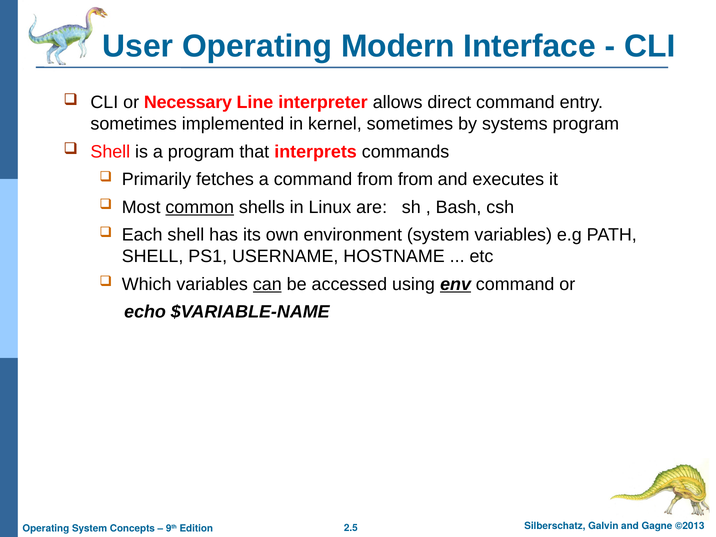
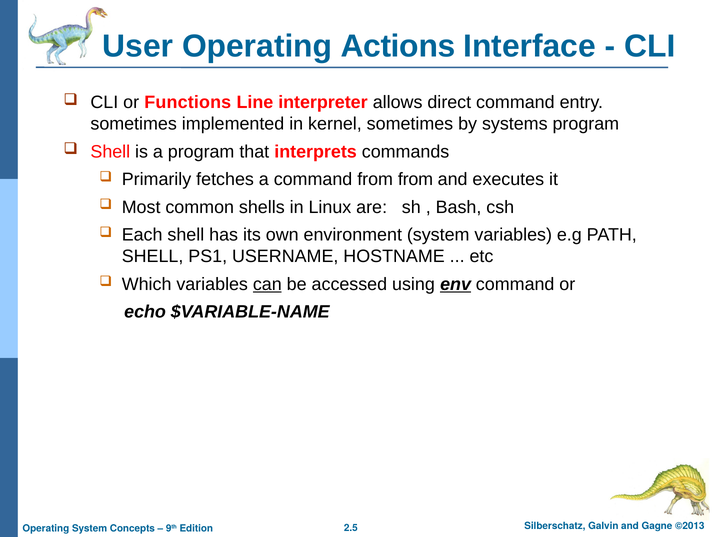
Modern: Modern -> Actions (398, 46)
Necessary: Necessary -> Functions (188, 103)
common underline: present -> none (200, 207)
